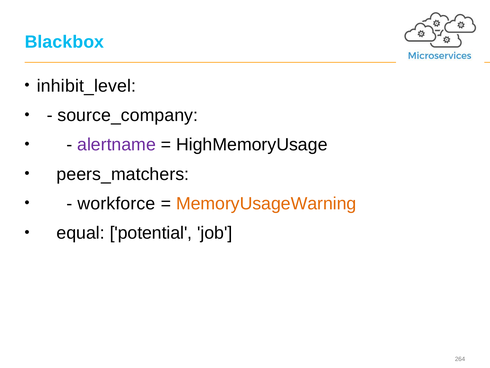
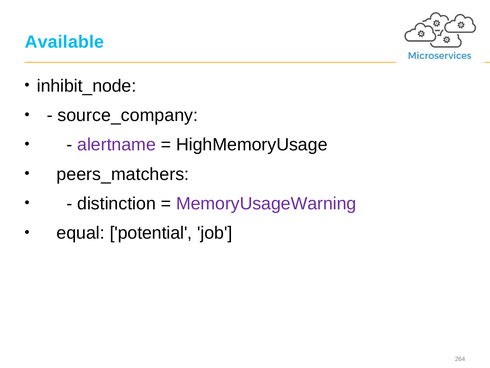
Blackbox: Blackbox -> Available (64, 42)
inhibit_level: inhibit_level -> inhibit_node (87, 86)
workforce: workforce -> distinction (117, 203)
MemoryUsageWarning colour: orange -> purple (266, 203)
